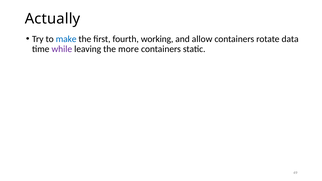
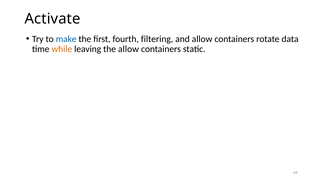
Actually: Actually -> Activate (53, 19)
working: working -> filtering (157, 39)
while colour: purple -> orange (62, 49)
the more: more -> allow (128, 49)
